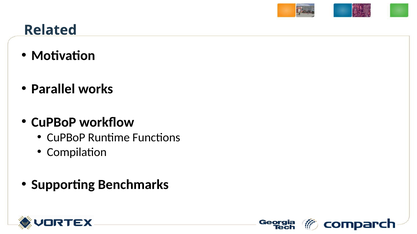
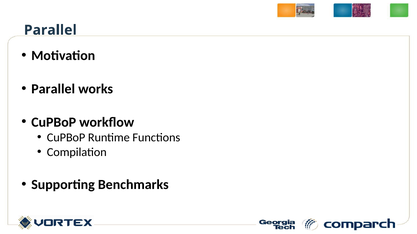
Related: Related -> Parallel (50, 30)
